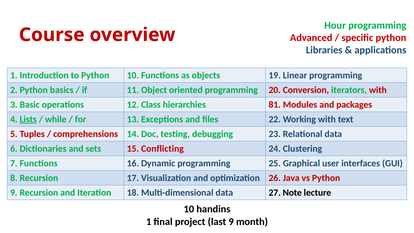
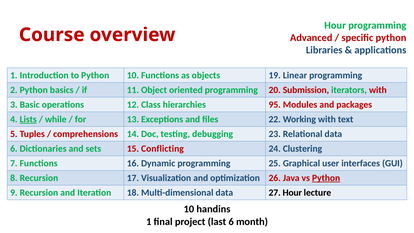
Conversion: Conversion -> Submission (306, 90)
81: 81 -> 95 (275, 105)
Python underline: none -> present (326, 178)
27 Note: Note -> Hour (292, 192)
last 9: 9 -> 6 (231, 221)
